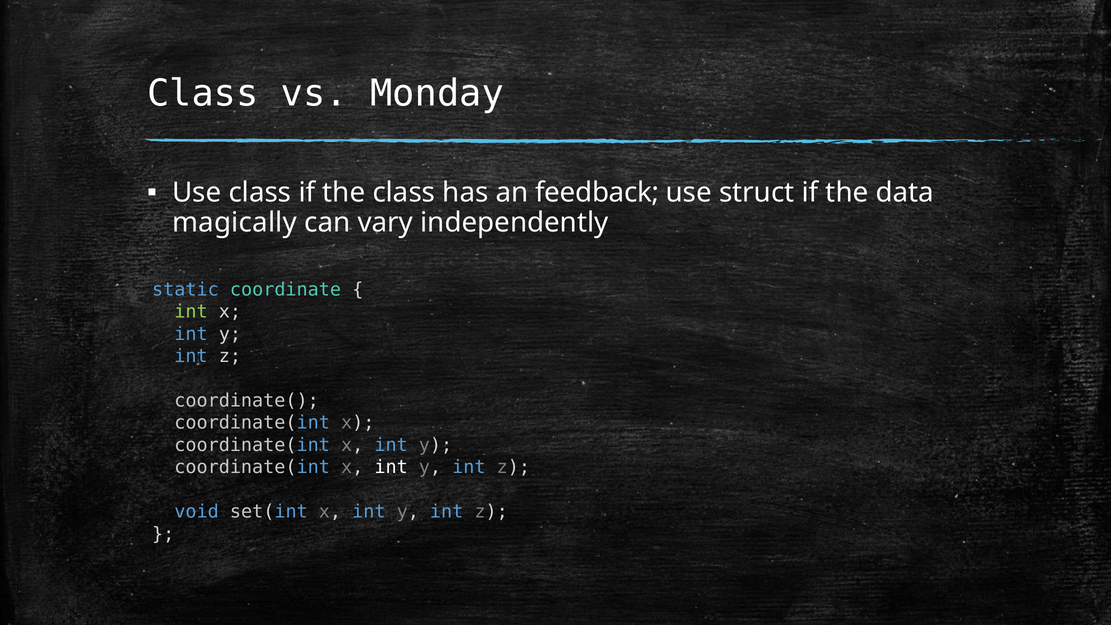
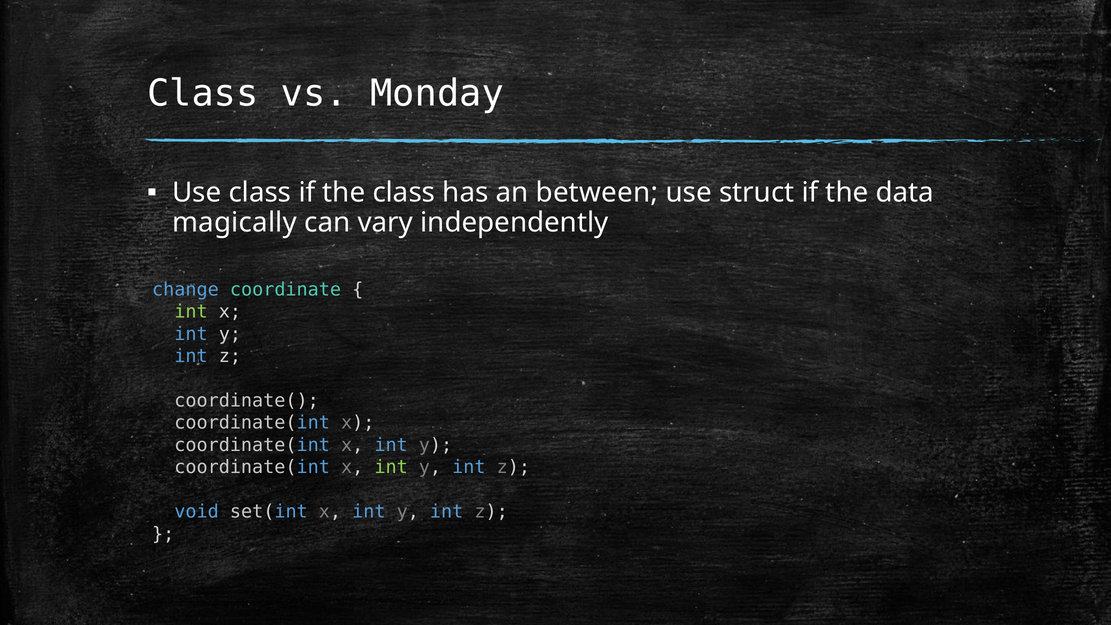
feedback: feedback -> between (597, 193)
static: static -> change (185, 290)
int colour: white -> light green (391, 467)
